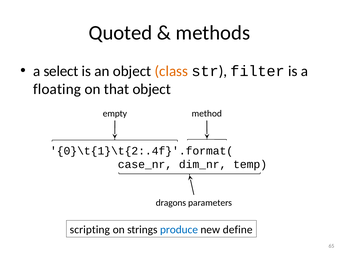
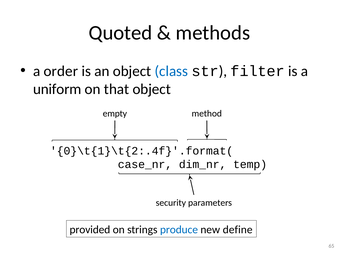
select: select -> order (61, 71)
class colour: orange -> blue (171, 71)
floating: floating -> uniform (57, 89)
dragons: dragons -> security (171, 203)
scripting: scripting -> provided (90, 230)
